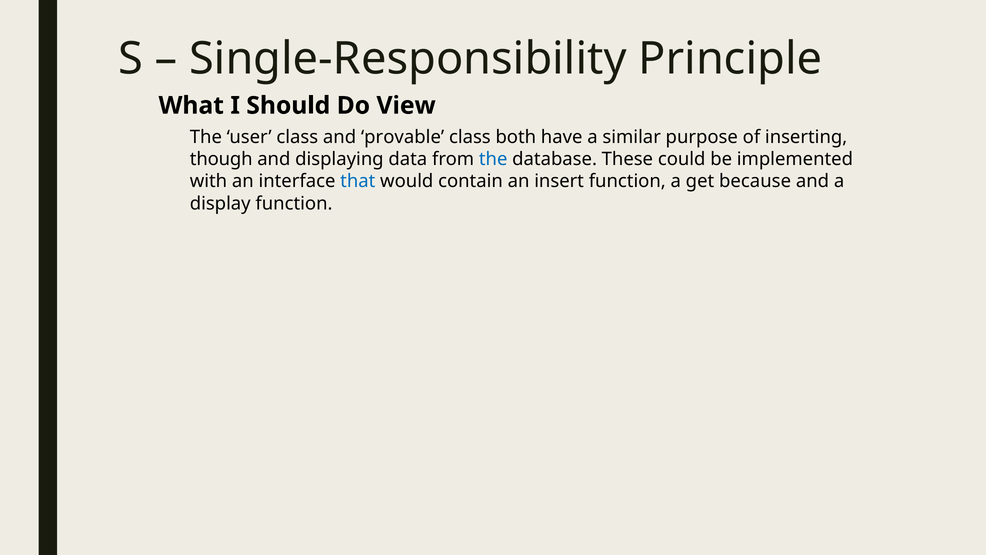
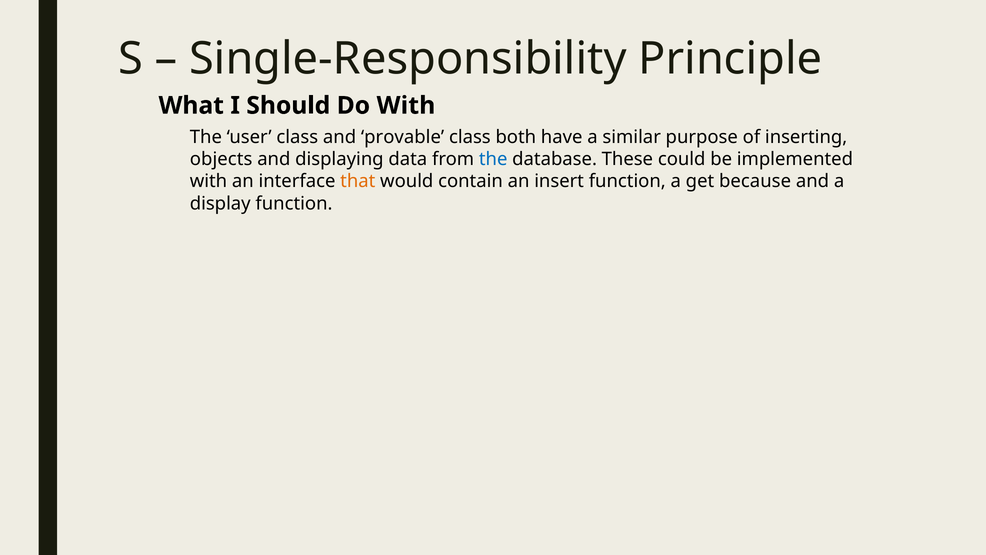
Do View: View -> With (406, 106)
though: though -> objects (221, 159)
that colour: blue -> orange (358, 181)
